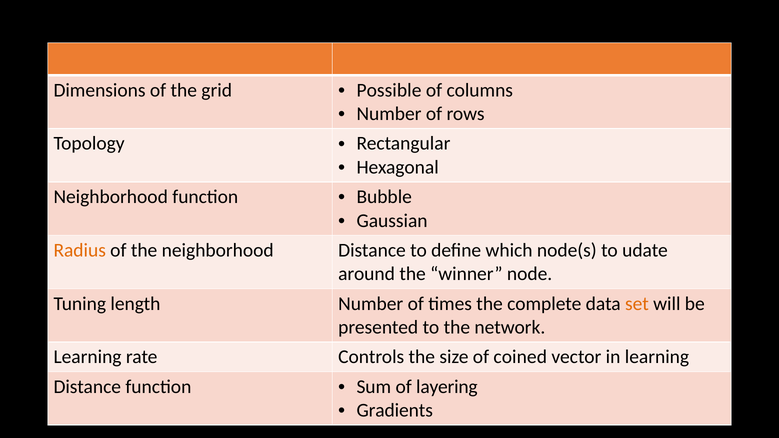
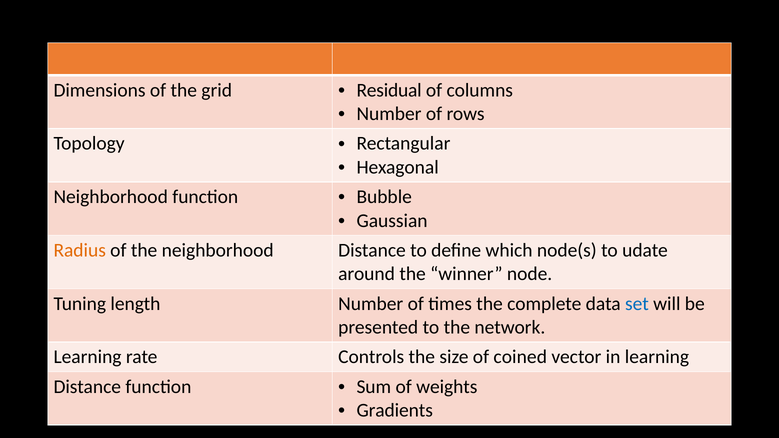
Possible: Possible -> Residual (389, 90)
set colour: orange -> blue (637, 304)
layering: layering -> weights (447, 387)
